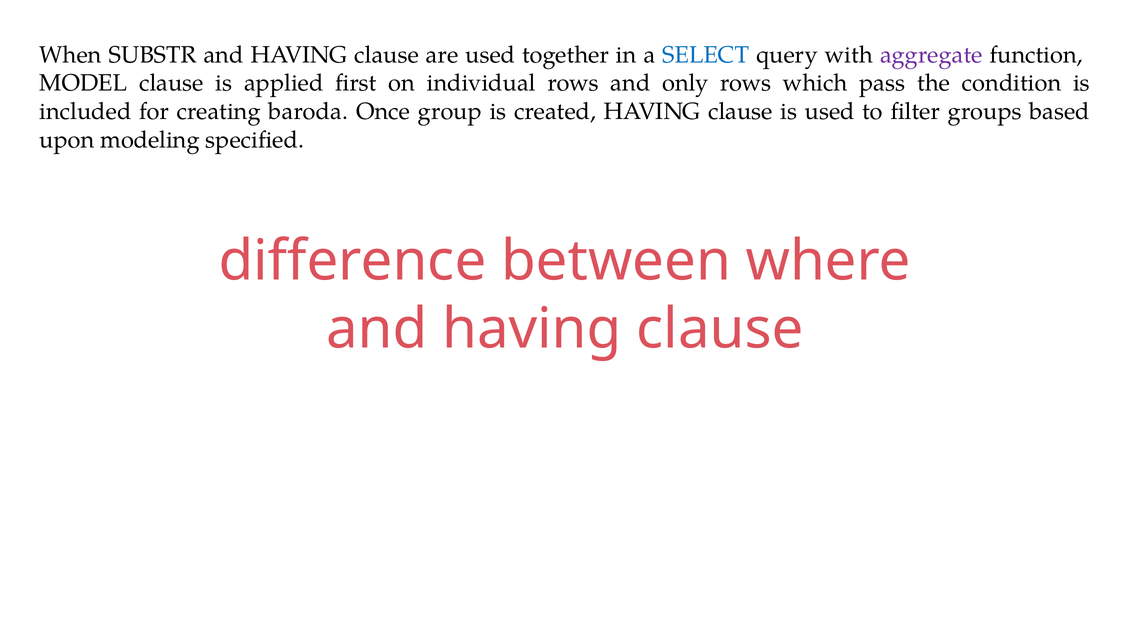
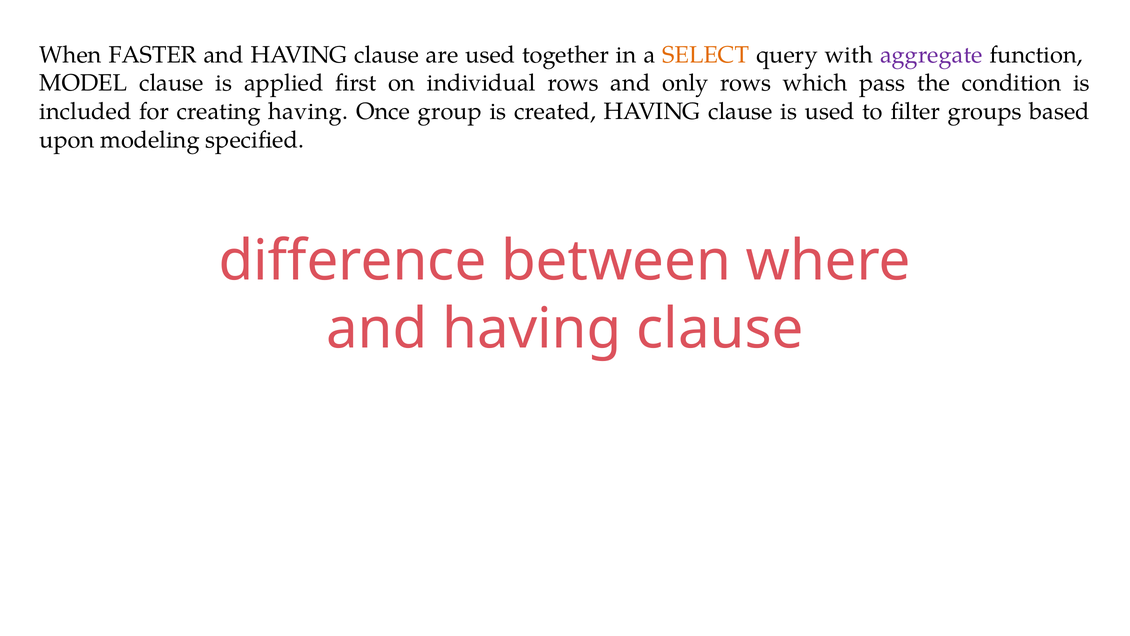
SUBSTR: SUBSTR -> FASTER (153, 55)
SELECT colour: blue -> orange (706, 55)
creating baroda: baroda -> having (308, 111)
